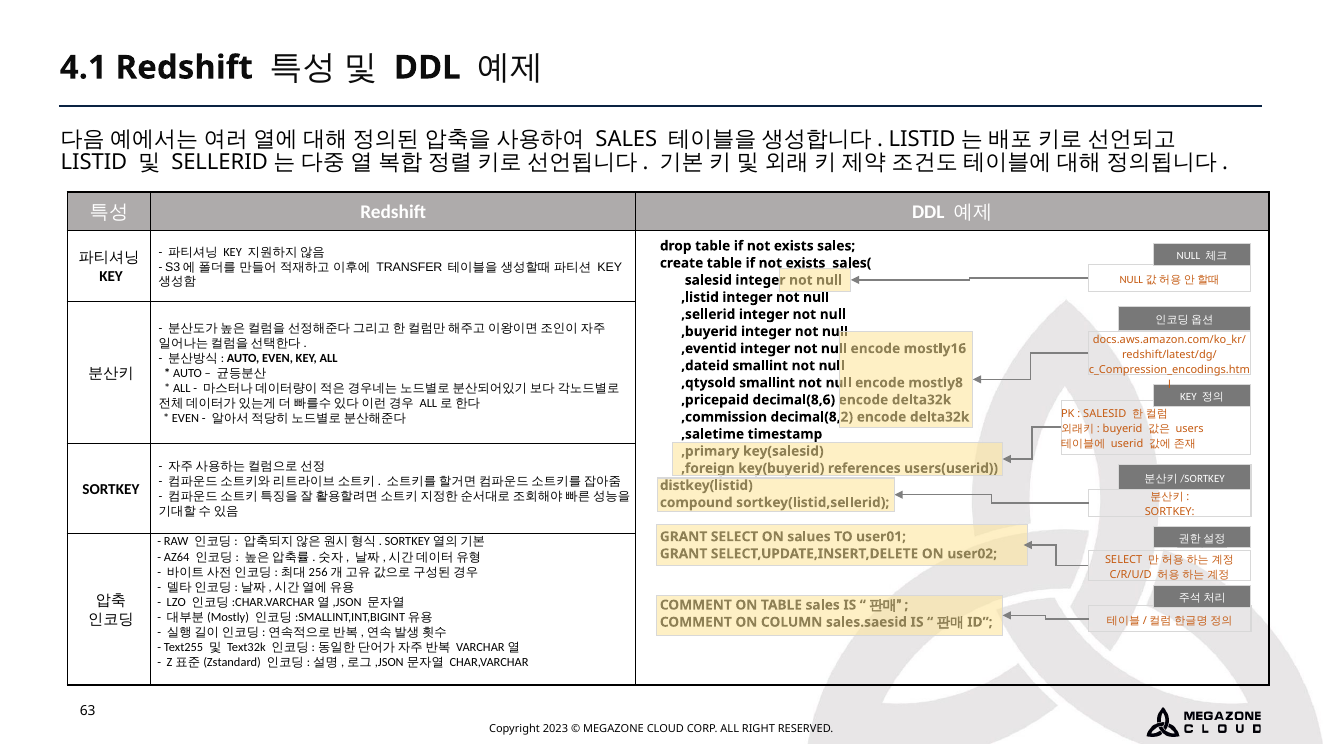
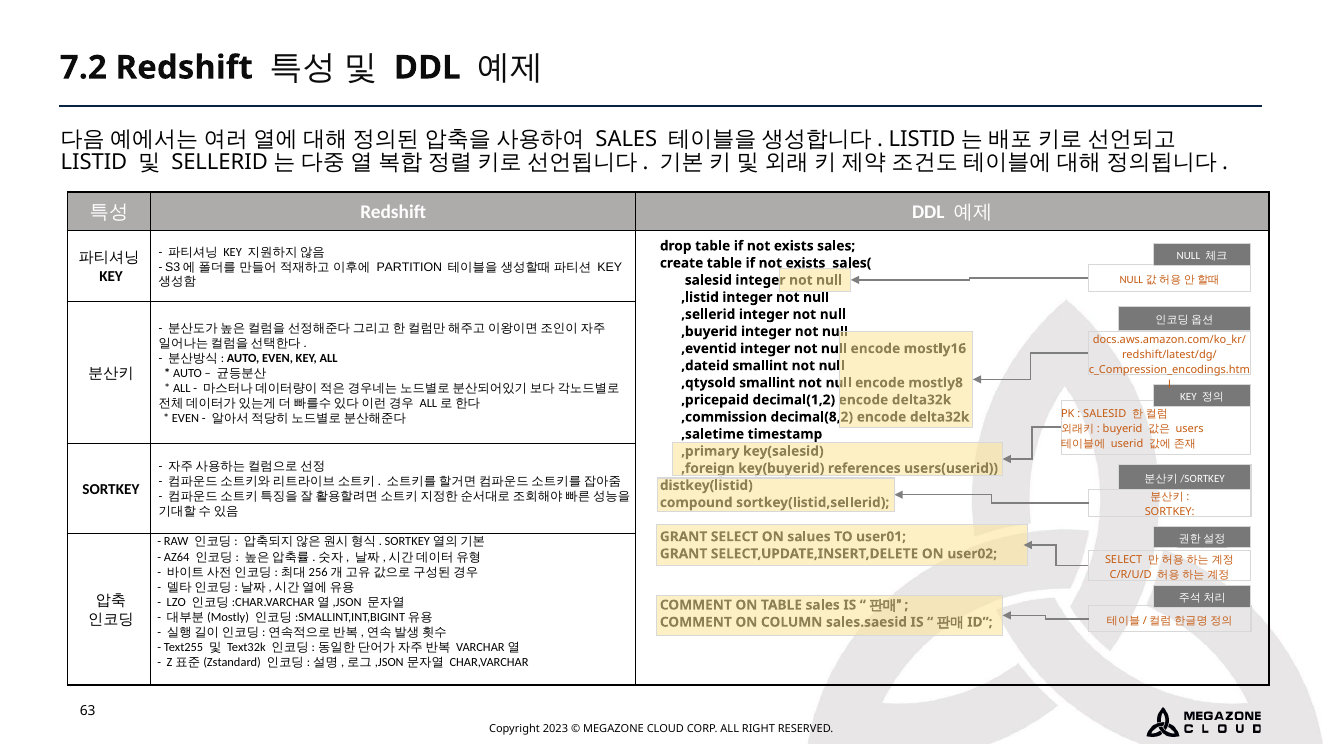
4.1: 4.1 -> 7.2 (83, 68)
TRANSFER: TRANSFER -> PARTITION (409, 267)
decimal(8,6: decimal(8,6 -> decimal(1,2 (794, 400)
